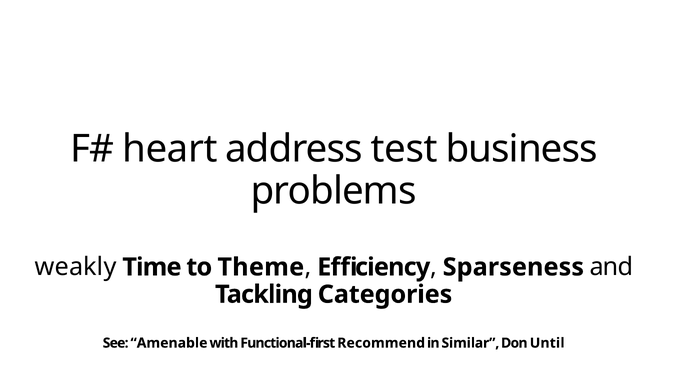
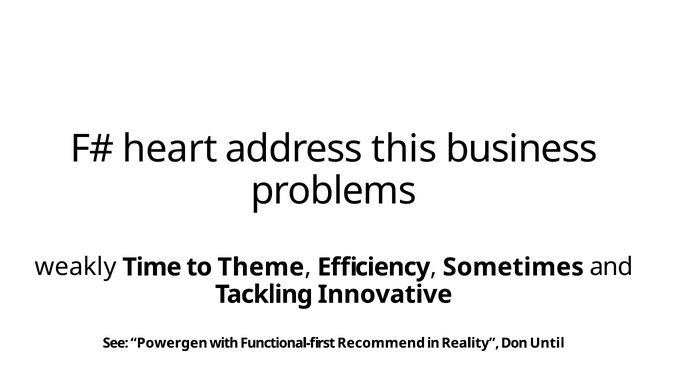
test: test -> this (404, 149)
Sparseness: Sparseness -> Sometimes (513, 267)
Categories: Categories -> Innovative (385, 294)
Amenable: Amenable -> Powergen (169, 343)
Similar: Similar -> Reality (470, 343)
